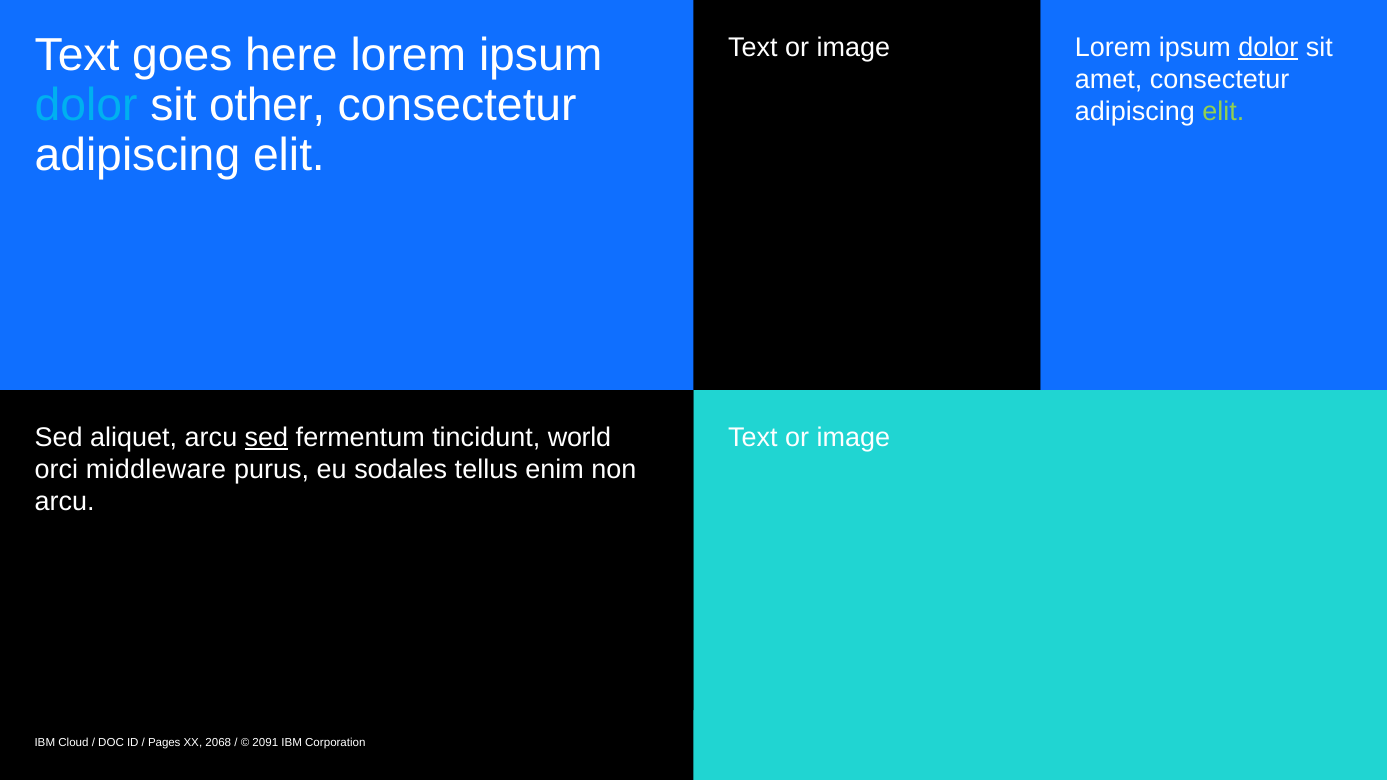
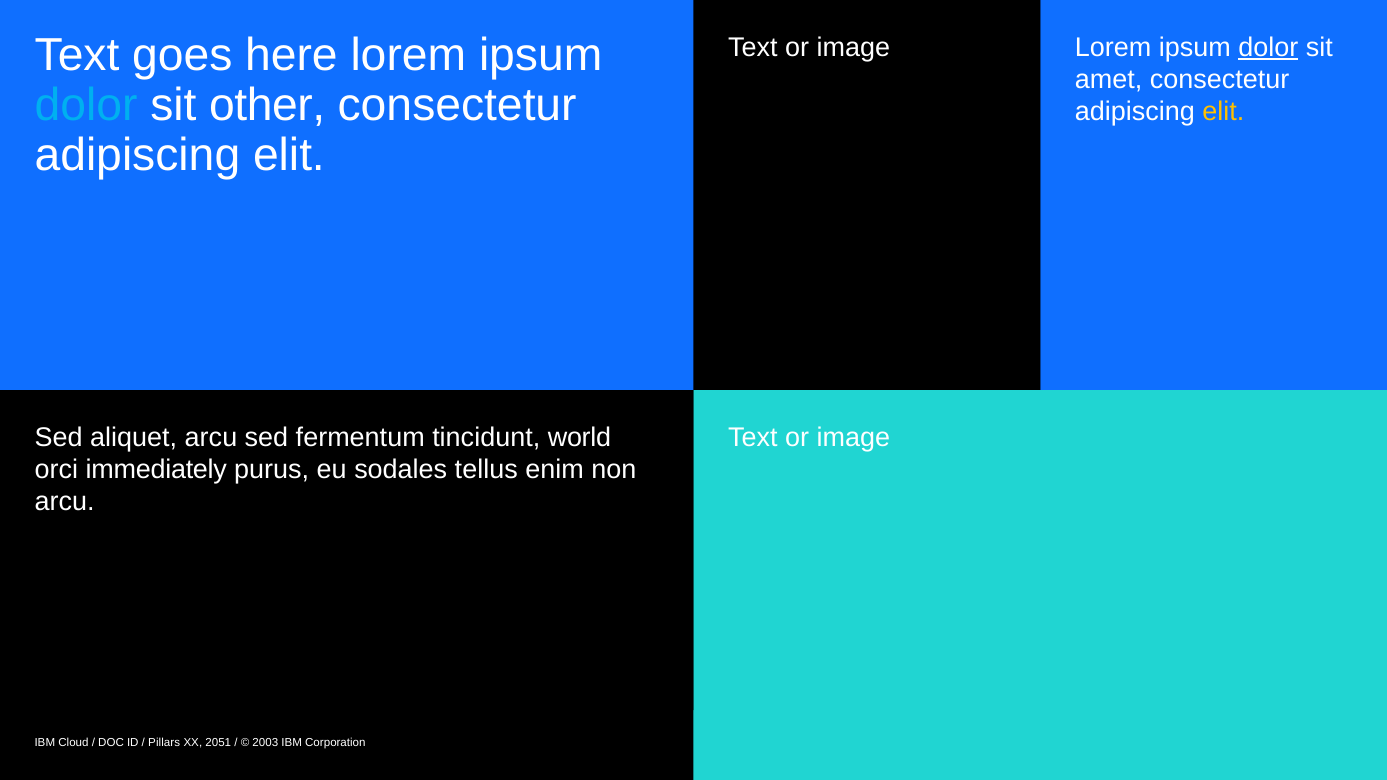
elit colour: light green -> yellow (1223, 112)
sed underline: present -> none (266, 437)
middleware: middleware -> immediately (156, 470)
Pages: Pages -> Pillars (164, 743)
2068: 2068 -> 2051 (218, 743)
2091: 2091 -> 2003 (265, 743)
